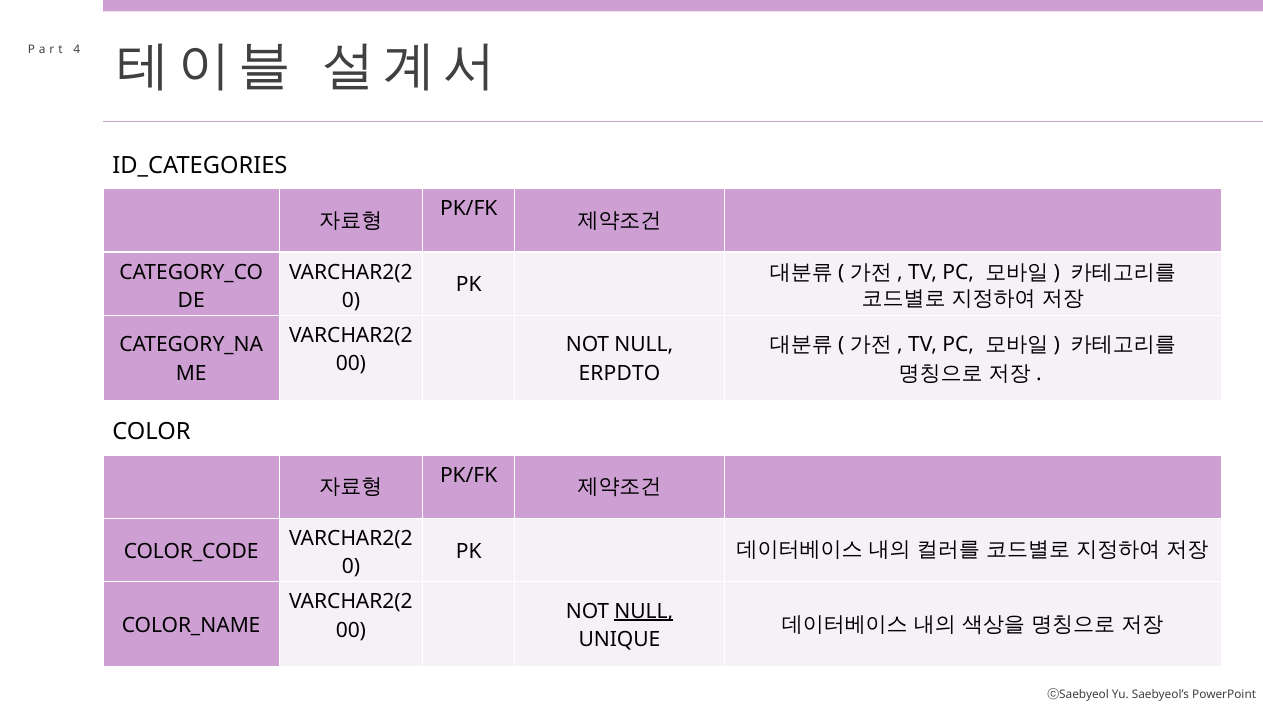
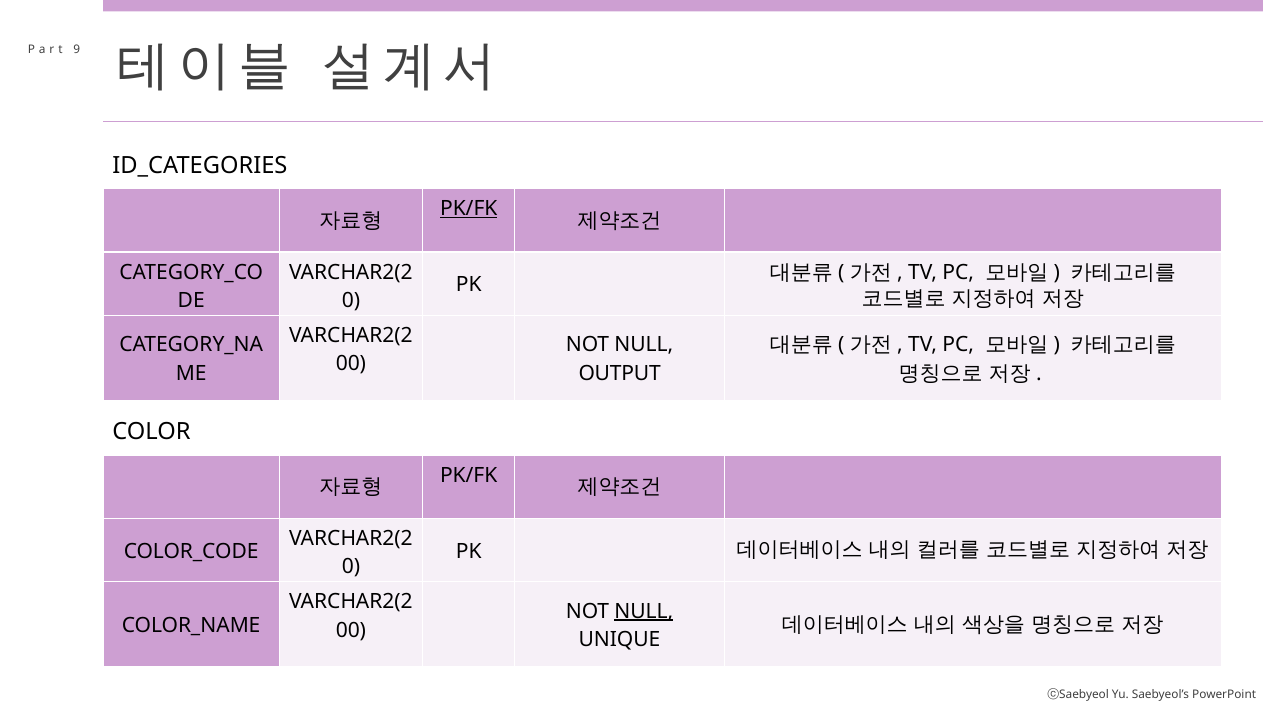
4: 4 -> 9 (77, 50)
PK/FK underline: none -> present (469, 209)
ERPDTO: ERPDTO -> OUTPUT (620, 374)
